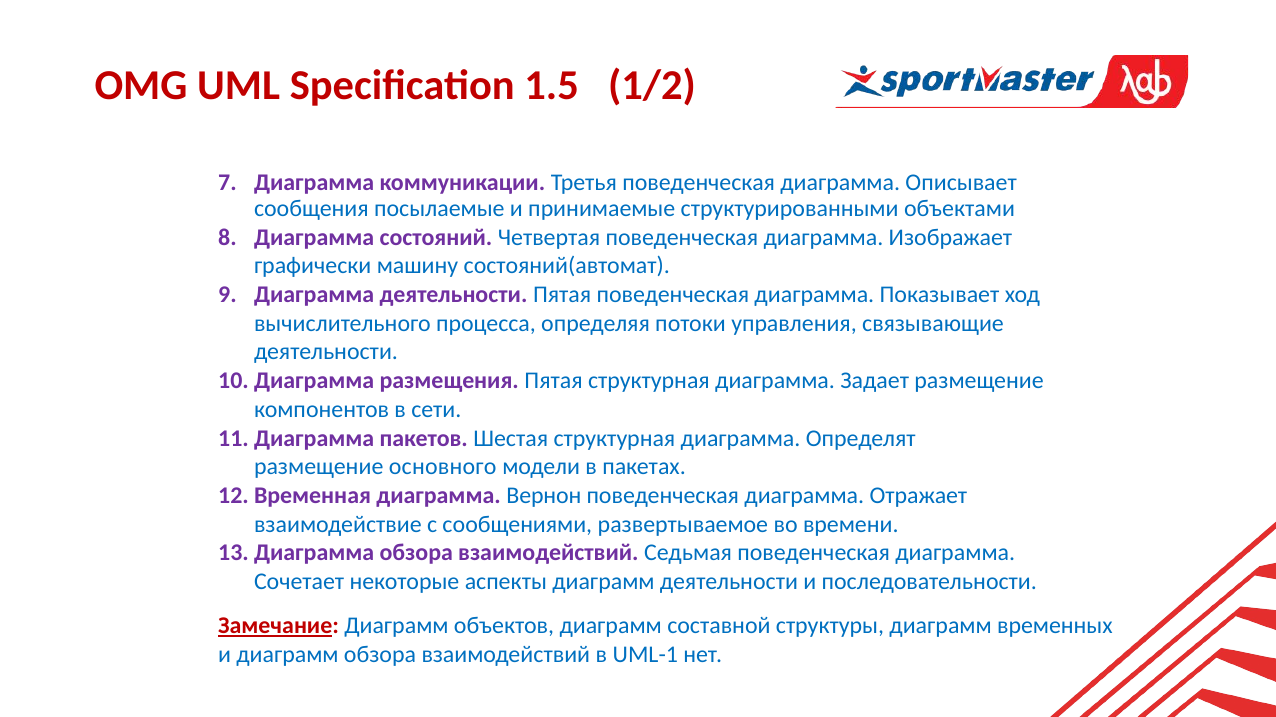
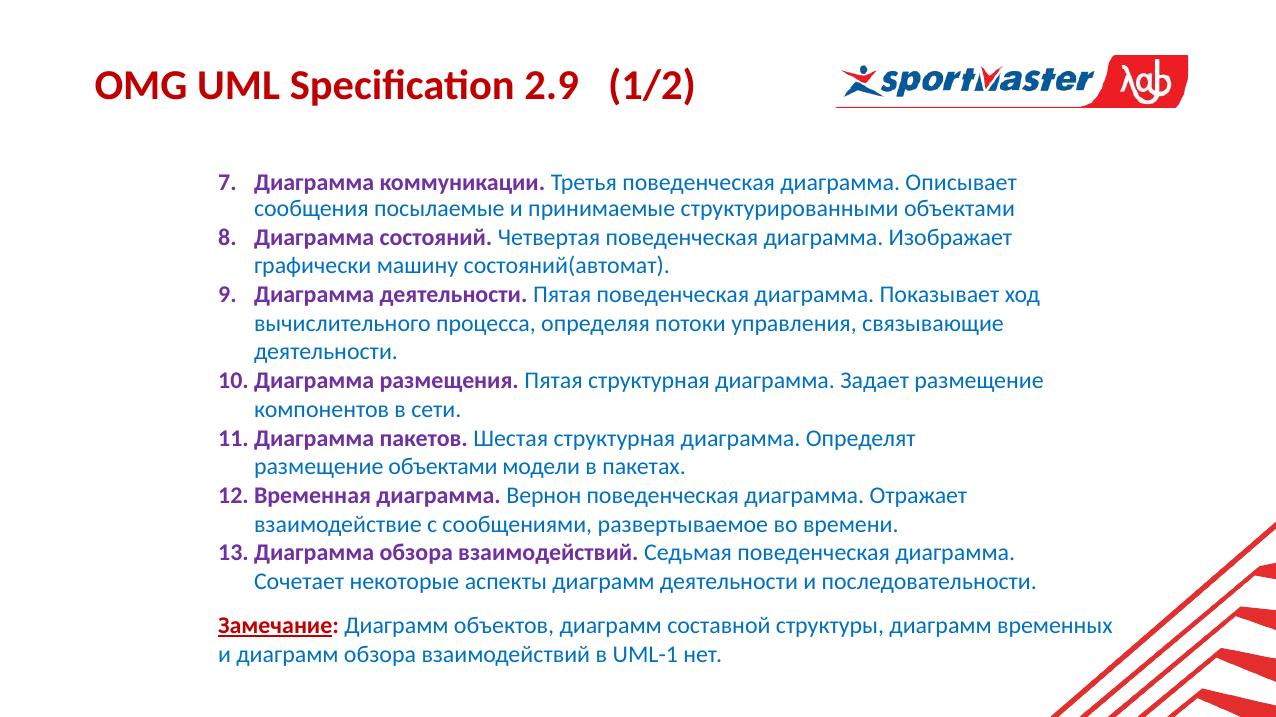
1.5: 1.5 -> 2.9 (552, 86)
размещение основного: основного -> объектами (443, 467)
